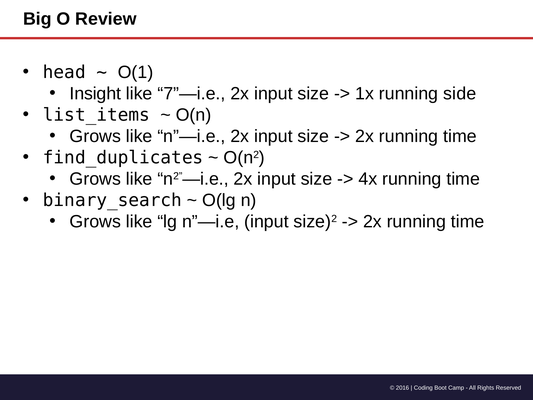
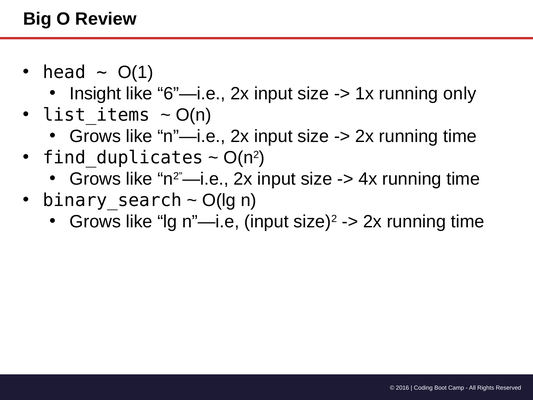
7”—i.e: 7”—i.e -> 6”—i.e (191, 94)
side: side -> only (460, 94)
